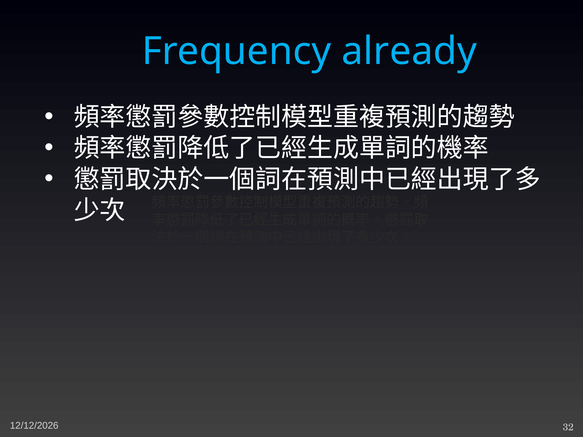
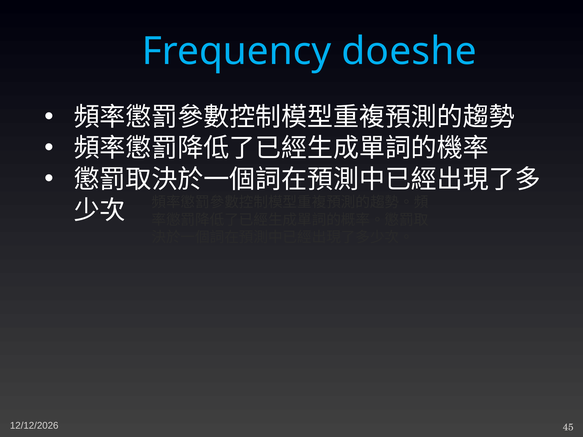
already: already -> doeshe (409, 51)
32: 32 -> 45 (568, 428)
